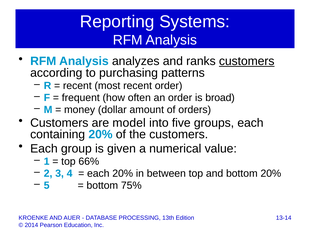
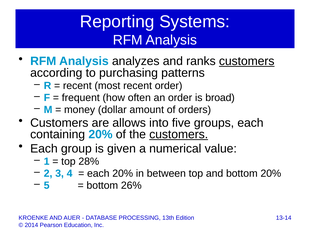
model: model -> allows (129, 123)
customers underline: none -> present (179, 134)
66%: 66% -> 28% (89, 161)
75%: 75% -> 26% (131, 185)
